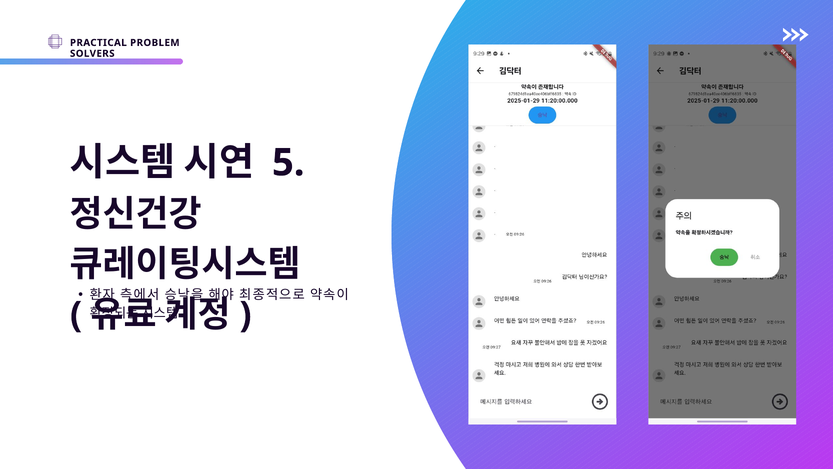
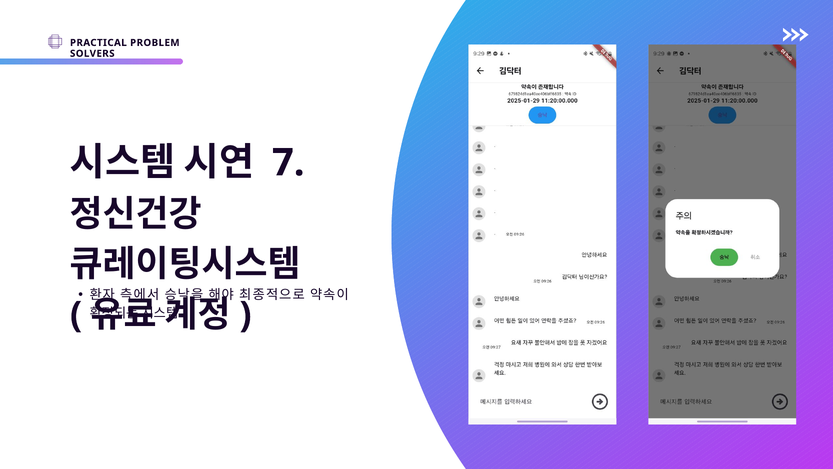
5: 5 -> 7 (288, 163)
